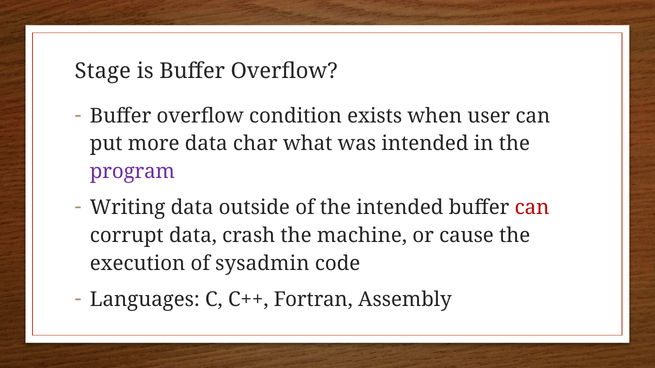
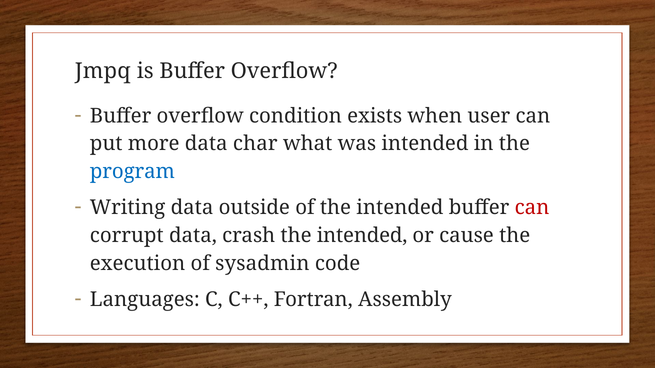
Stage: Stage -> Jmpq (103, 71)
program colour: purple -> blue (132, 172)
crash the machine: machine -> intended (362, 236)
